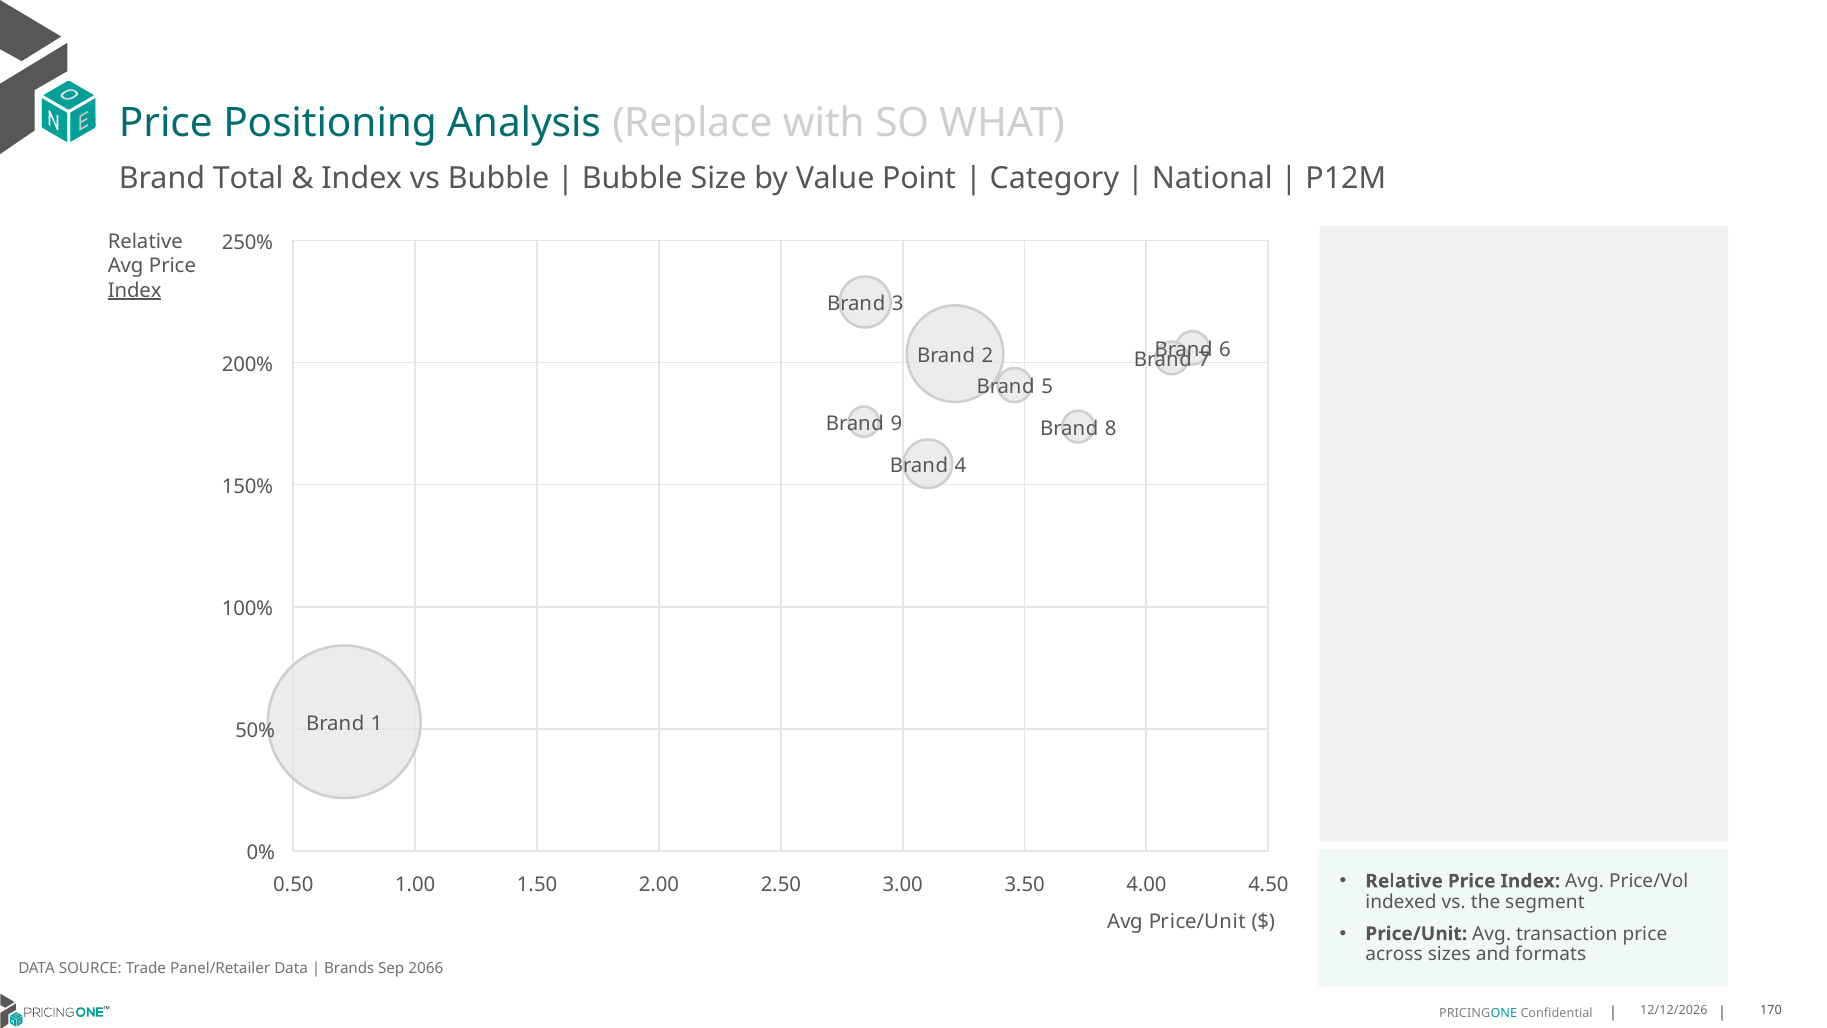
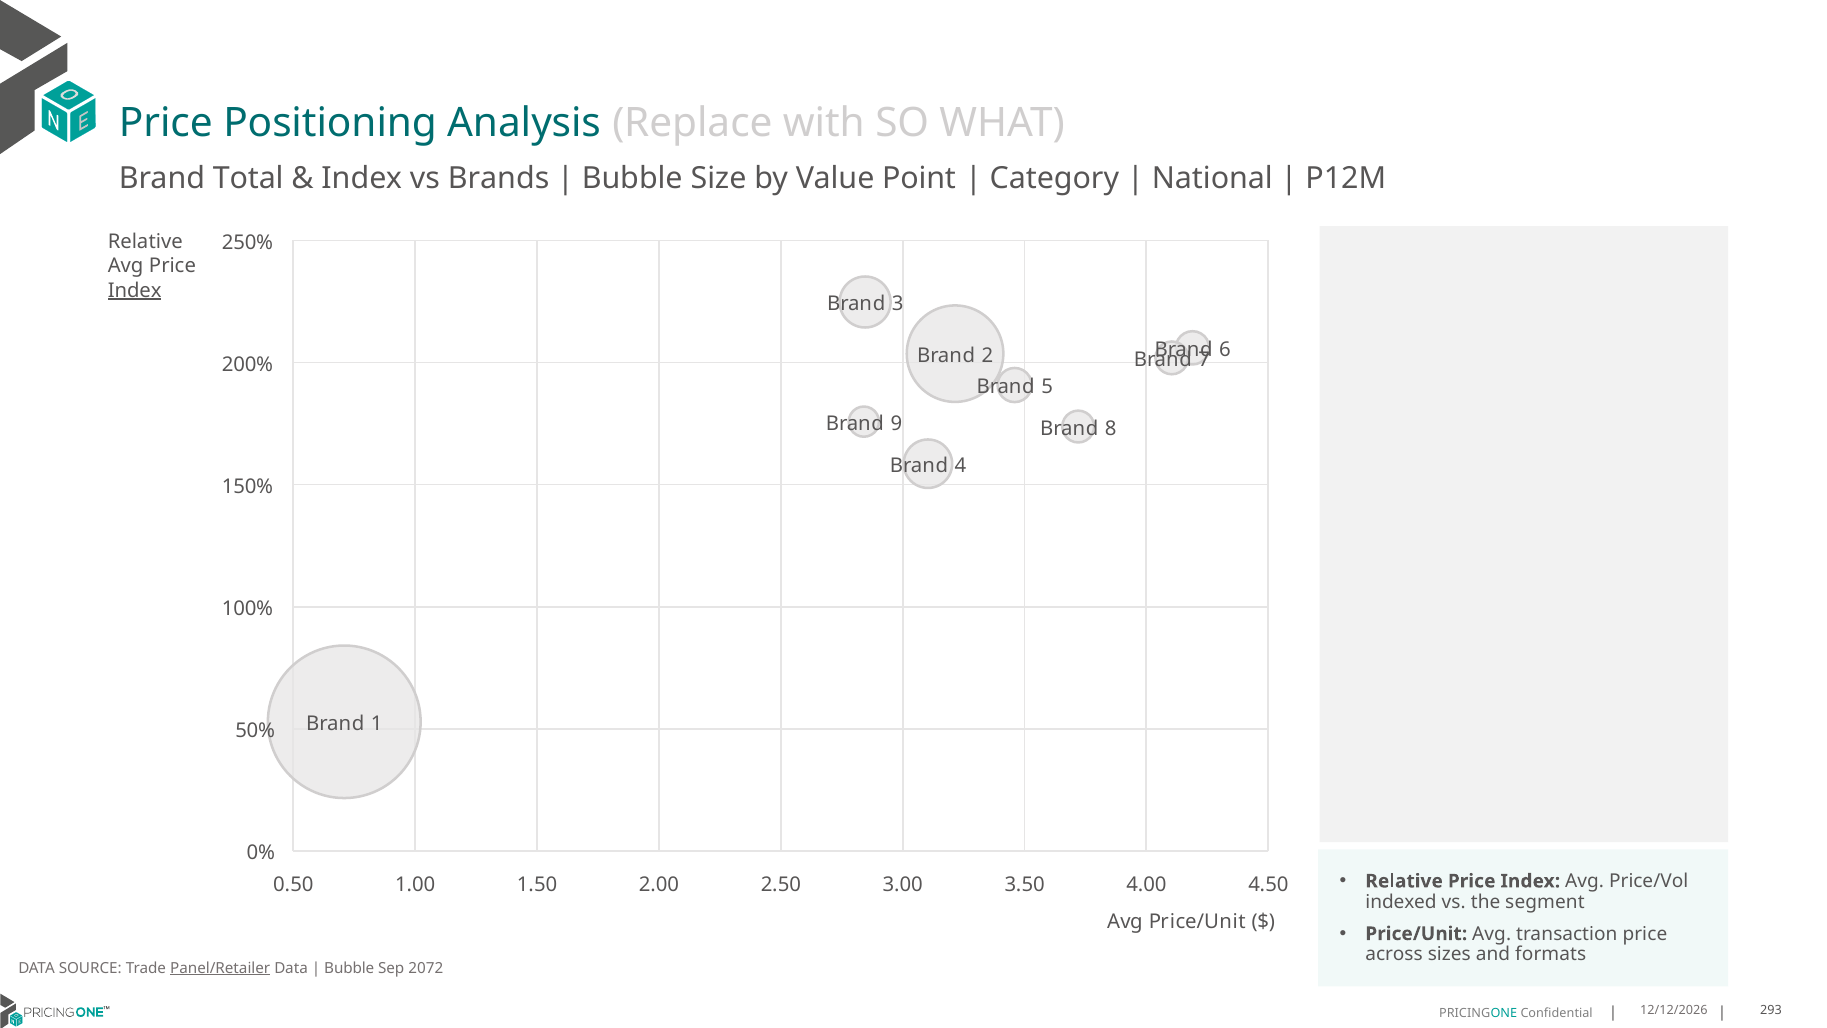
vs Bubble: Bubble -> Brands (499, 178)
Panel/Retailer underline: none -> present (220, 968)
Brands: Brands -> Bubble (349, 968)
2066: 2066 -> 2072 (426, 968)
170: 170 -> 293 (1771, 1010)
